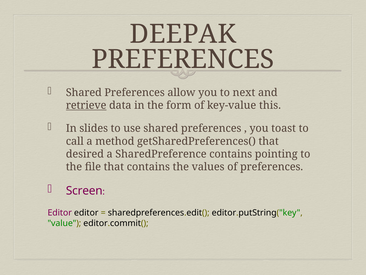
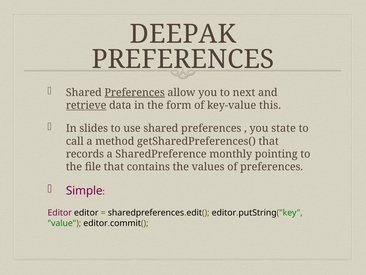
Preferences underline: none -> present (135, 92)
toast: toast -> state (284, 128)
desired: desired -> records (85, 154)
SharedPreference contains: contains -> monthly (231, 154)
Screen: Screen -> Simple (84, 190)
